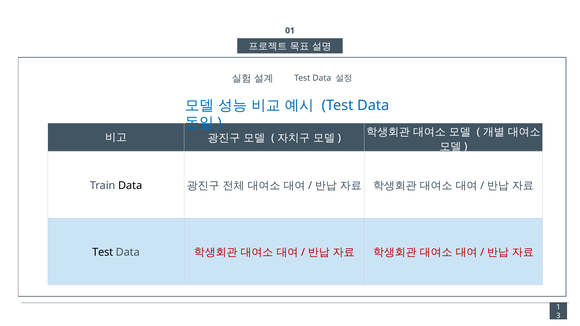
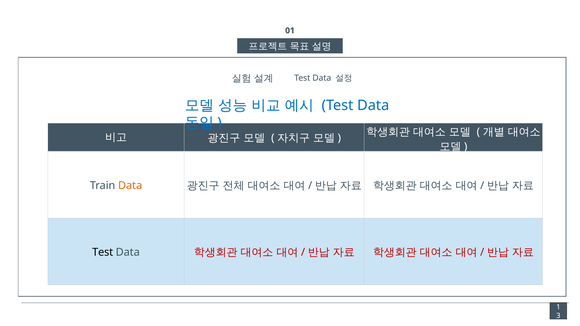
Data colour: black -> orange (130, 186)
